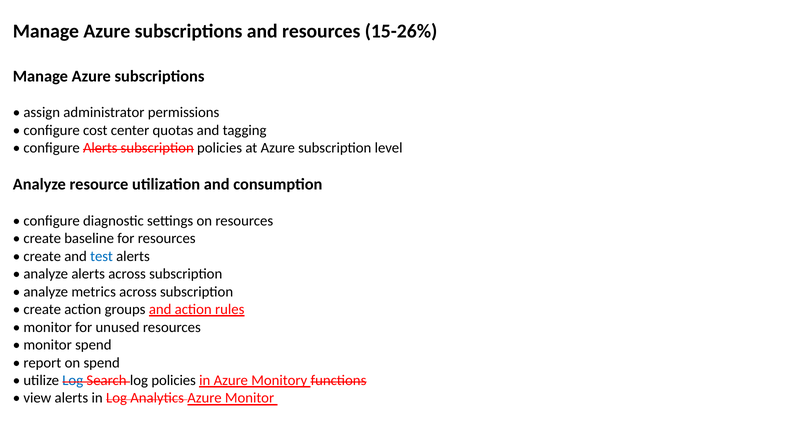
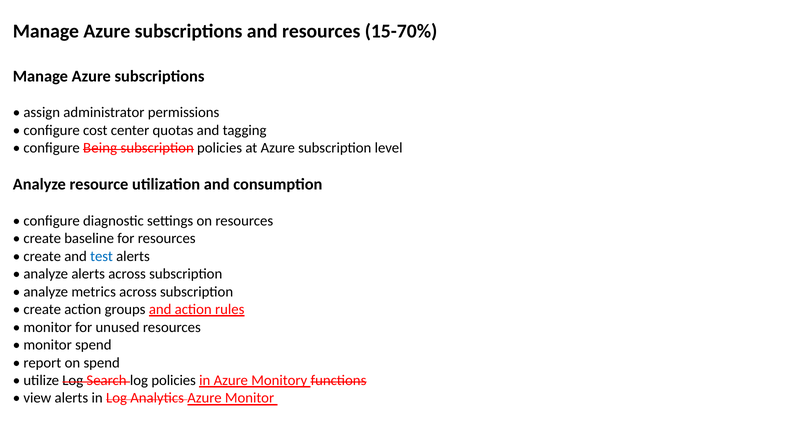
15-26%: 15-26% -> 15-70% (401, 31)
configure Alerts: Alerts -> Being (100, 148)
Log colour: blue -> black (73, 380)
